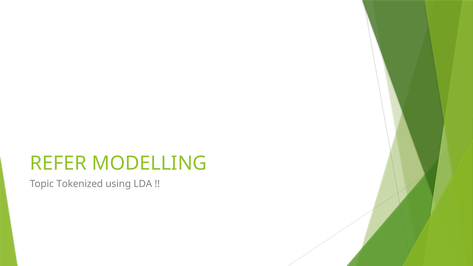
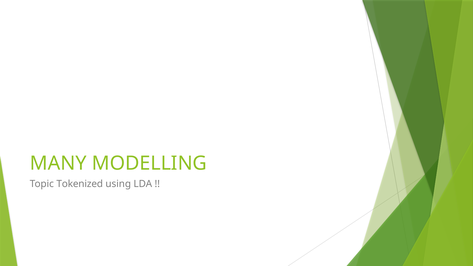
REFER: REFER -> MANY (58, 163)
